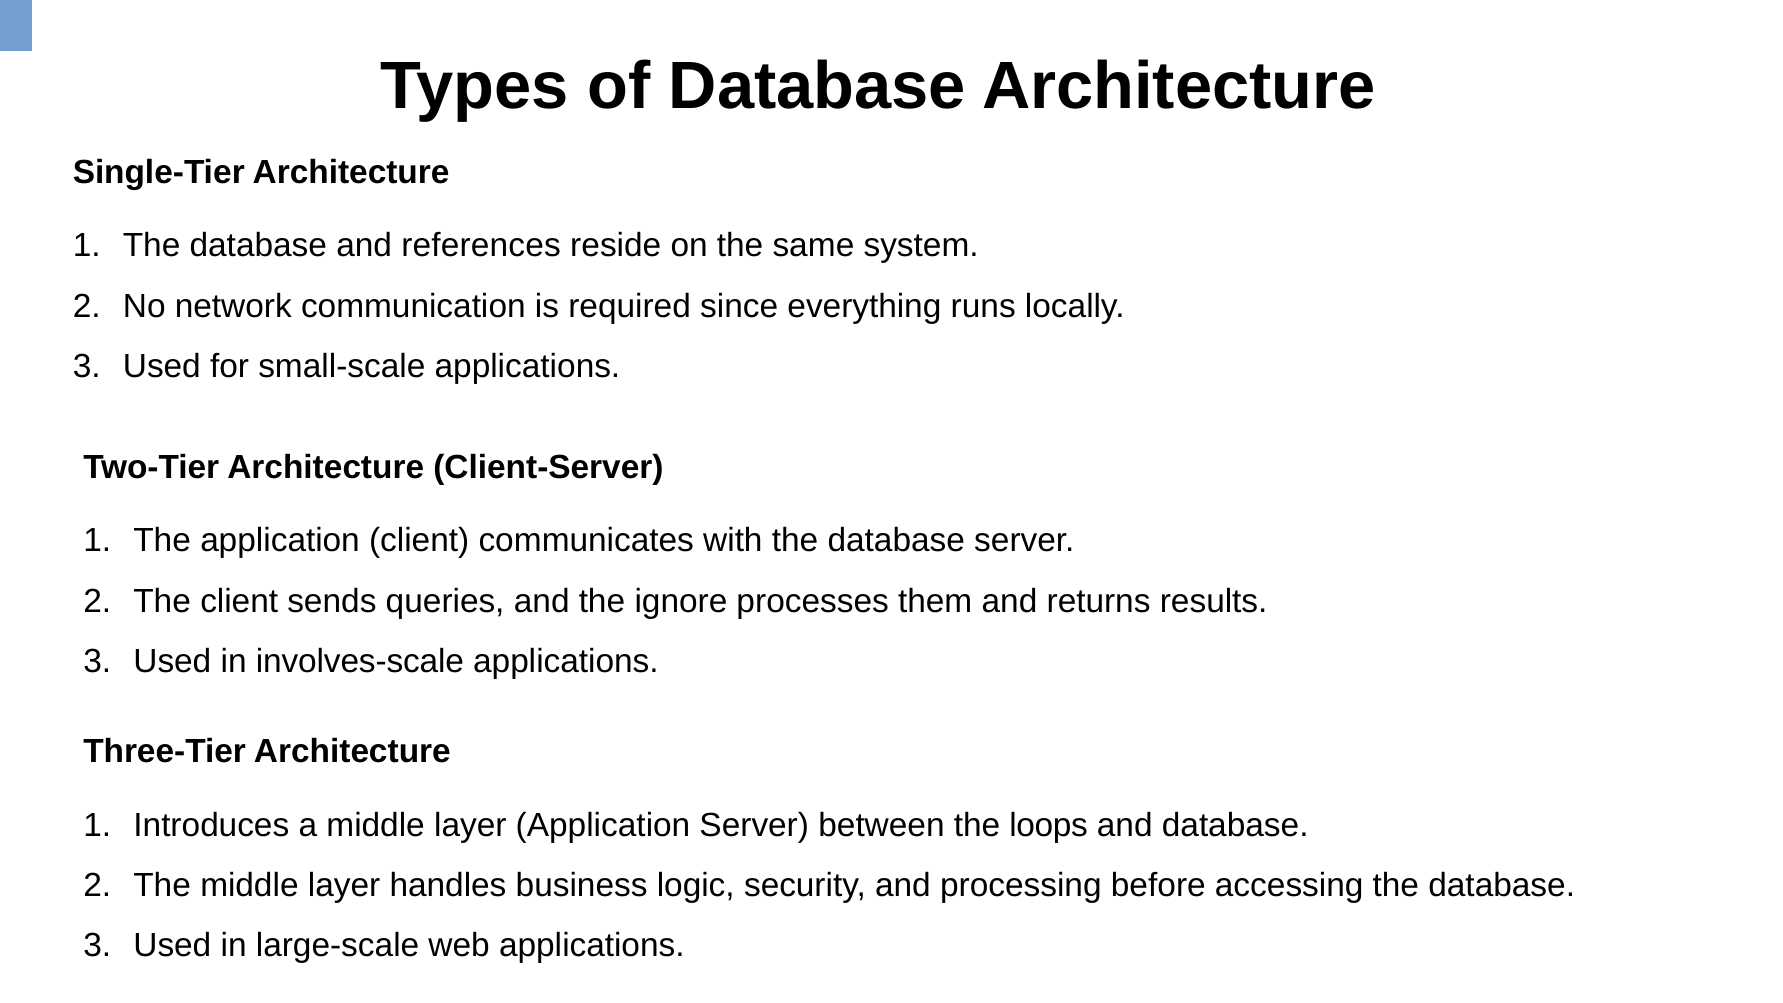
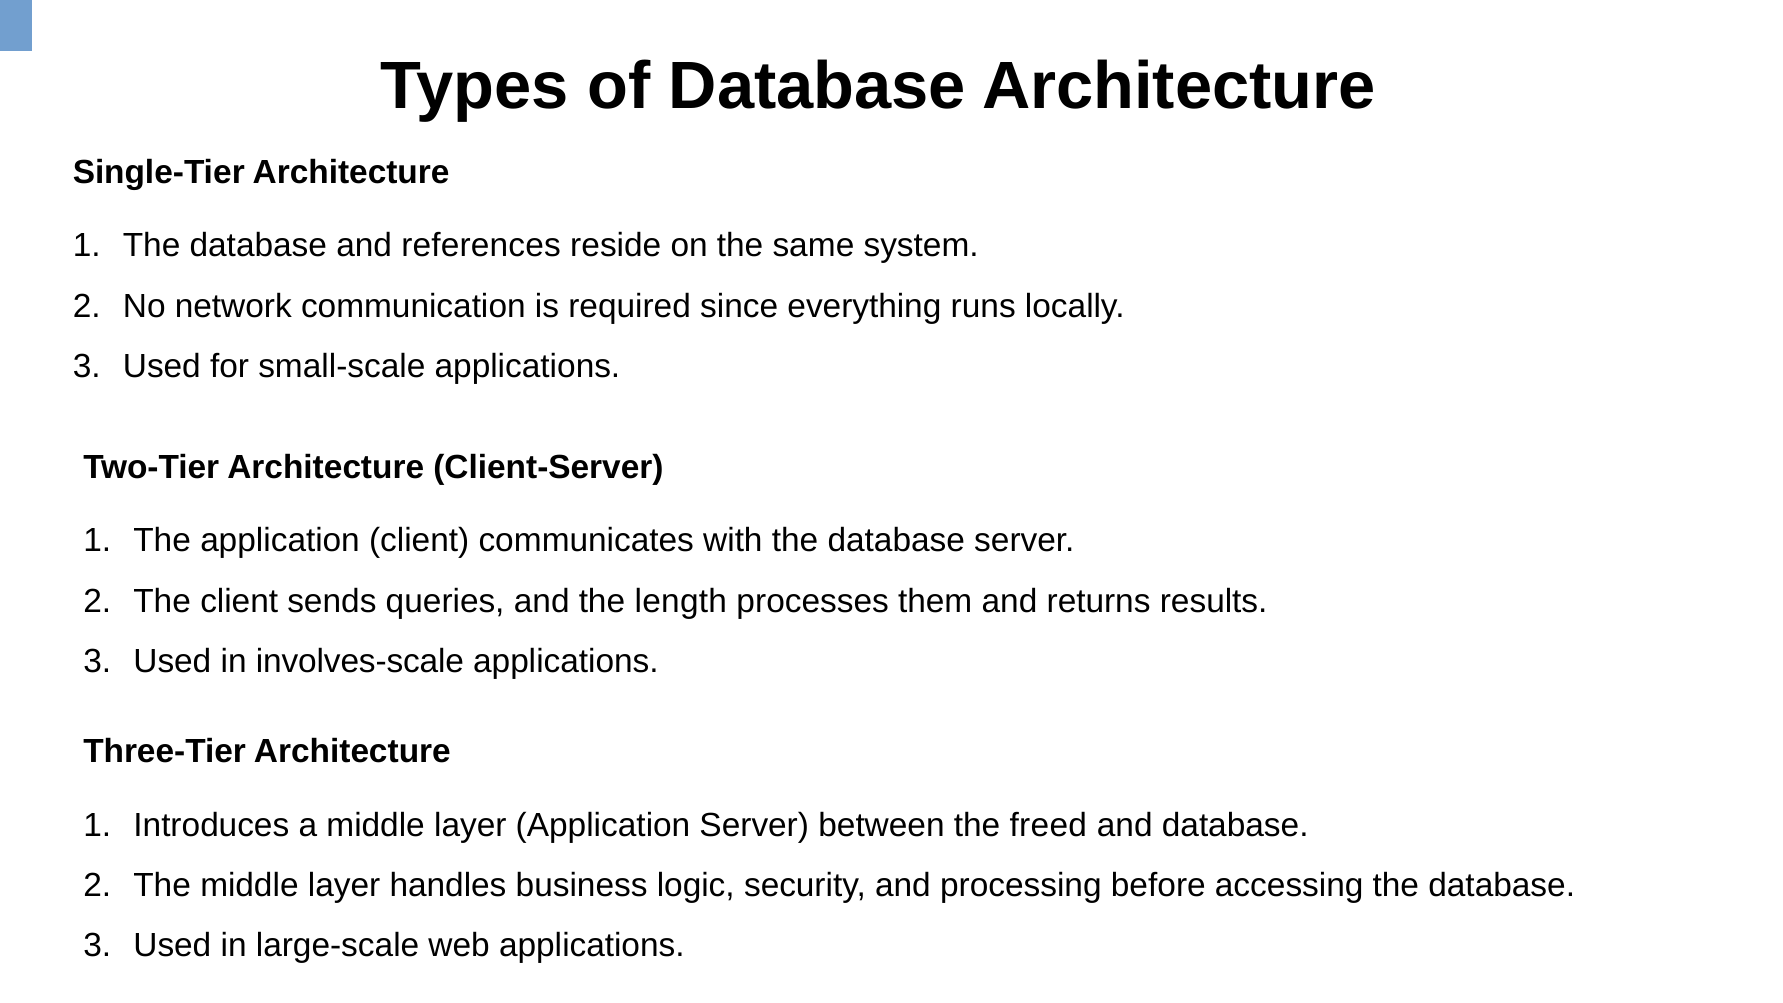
ignore: ignore -> length (681, 601)
loops: loops -> freed (1048, 825)
